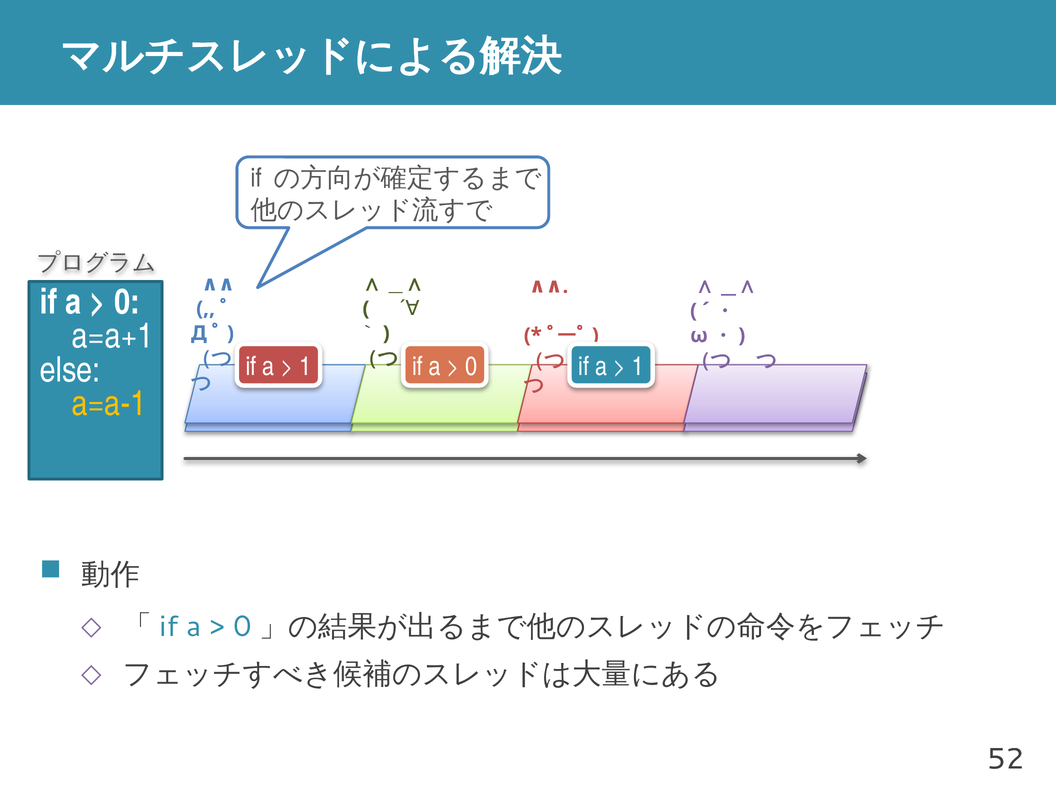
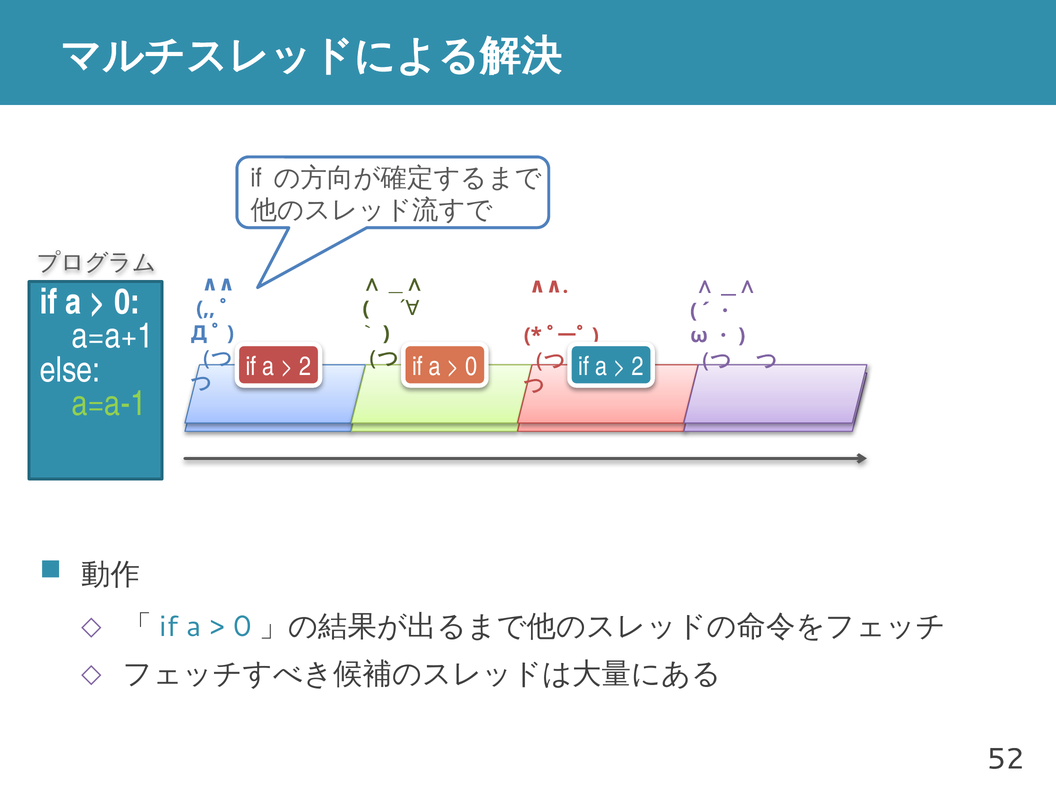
1: 1 -> 2 (305, 367)
1: 1 -> 2 (638, 367)
a=a-1 colour: yellow -> light green (109, 404)
